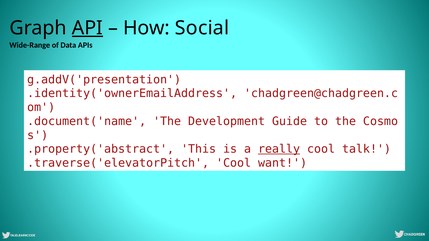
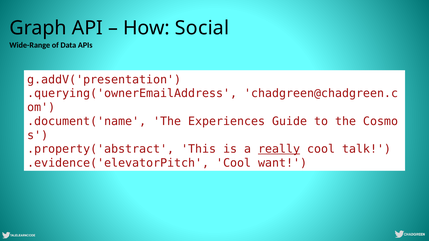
API underline: present -> none (87, 28)
.identity('ownerEmailAddress: .identity('ownerEmailAddress -> .querying('ownerEmailAddress (132, 94)
Development: Development -> Experiences (227, 121)
.traverse('elevatorPitch: .traverse('elevatorPitch -> .evidence('elevatorPitch (118, 163)
